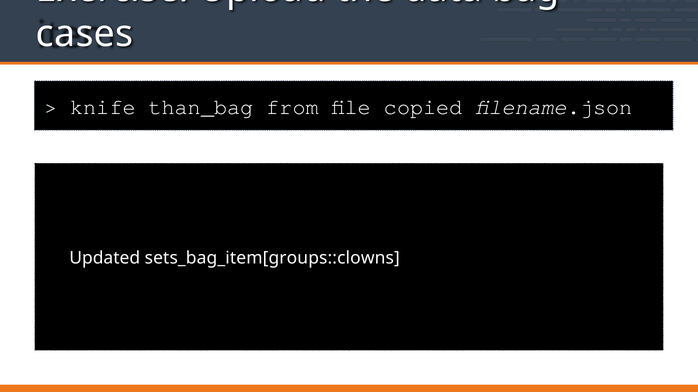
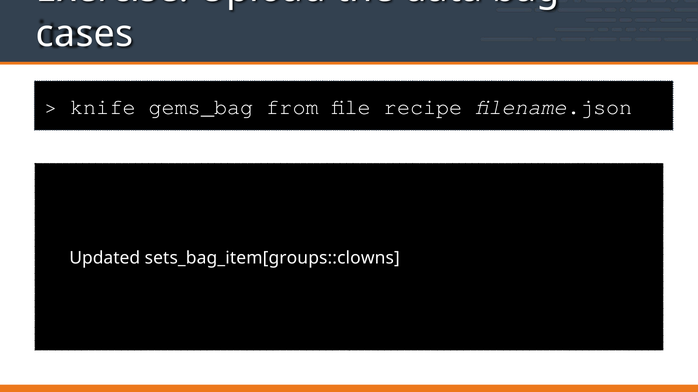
than_bag: than_bag -> gems_bag (201, 107)
copied: copied -> recipe (423, 107)
